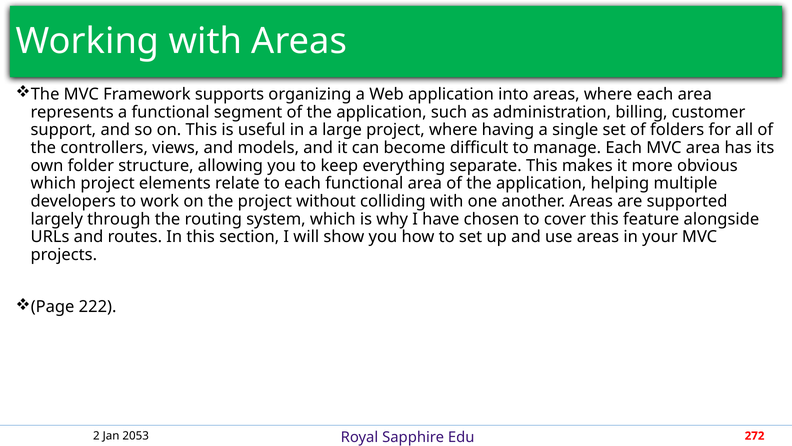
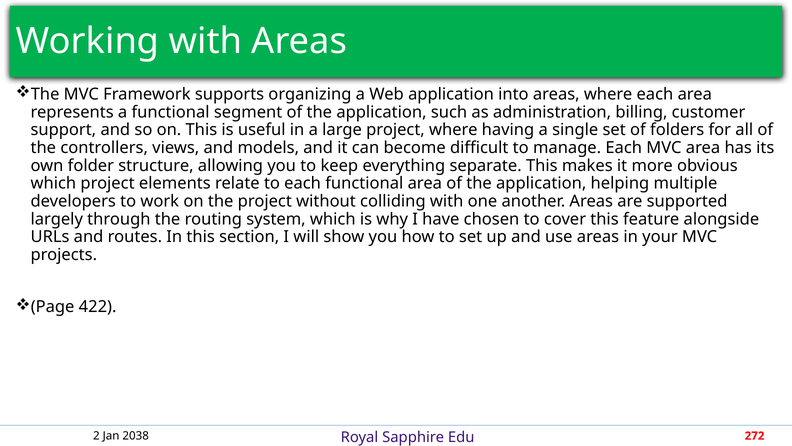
222: 222 -> 422 (98, 307)
2053: 2053 -> 2038 (136, 435)
